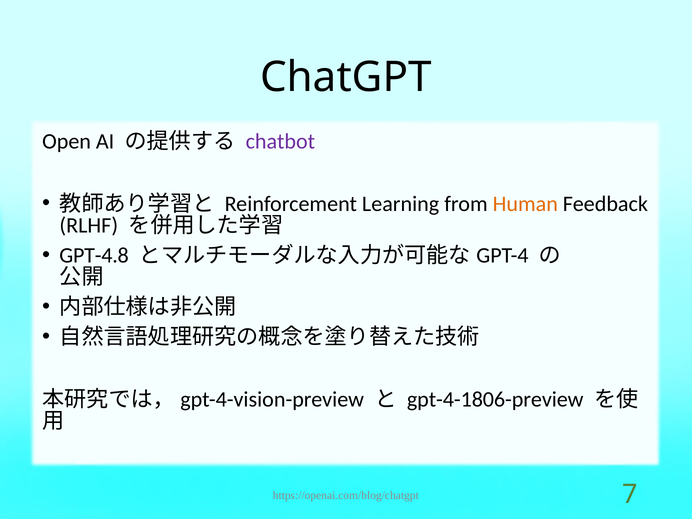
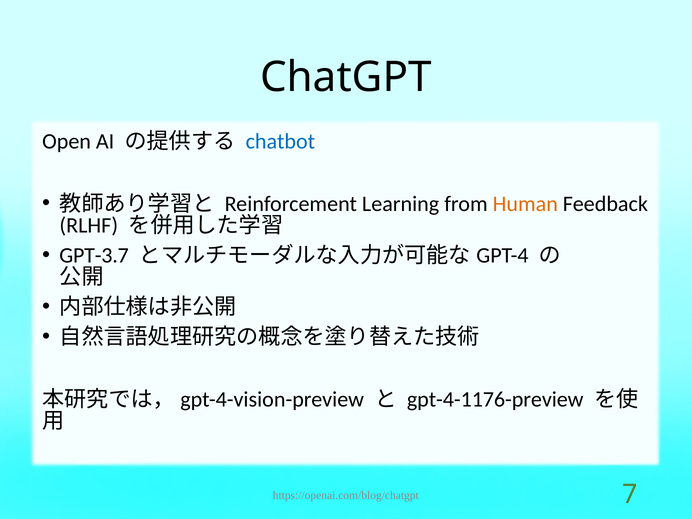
chatbot colour: purple -> blue (280, 141)
GPT-4.8: GPT-4.8 -> GPT-3.7 (94, 255)
gpt-4-1806-preview: gpt-4-1806-preview -> gpt-4-1176-preview (495, 400)
